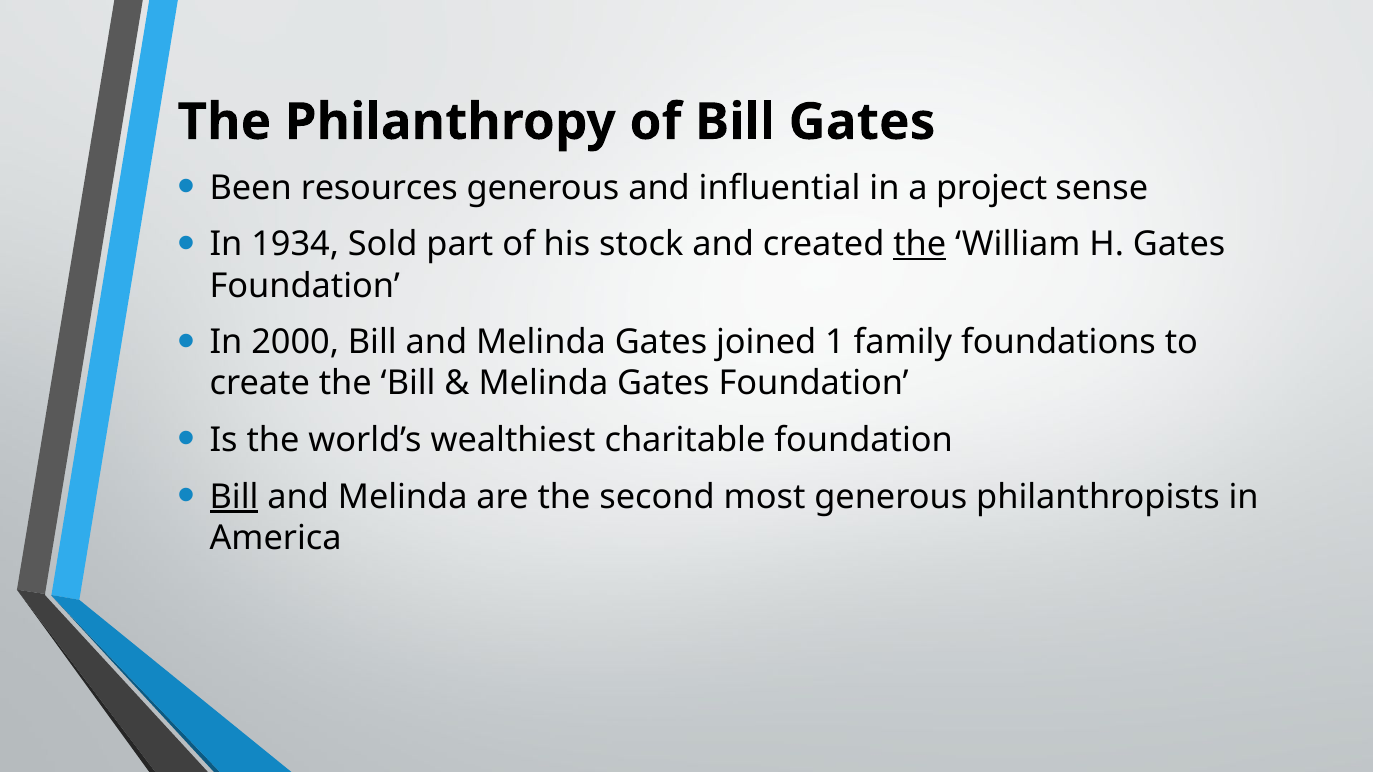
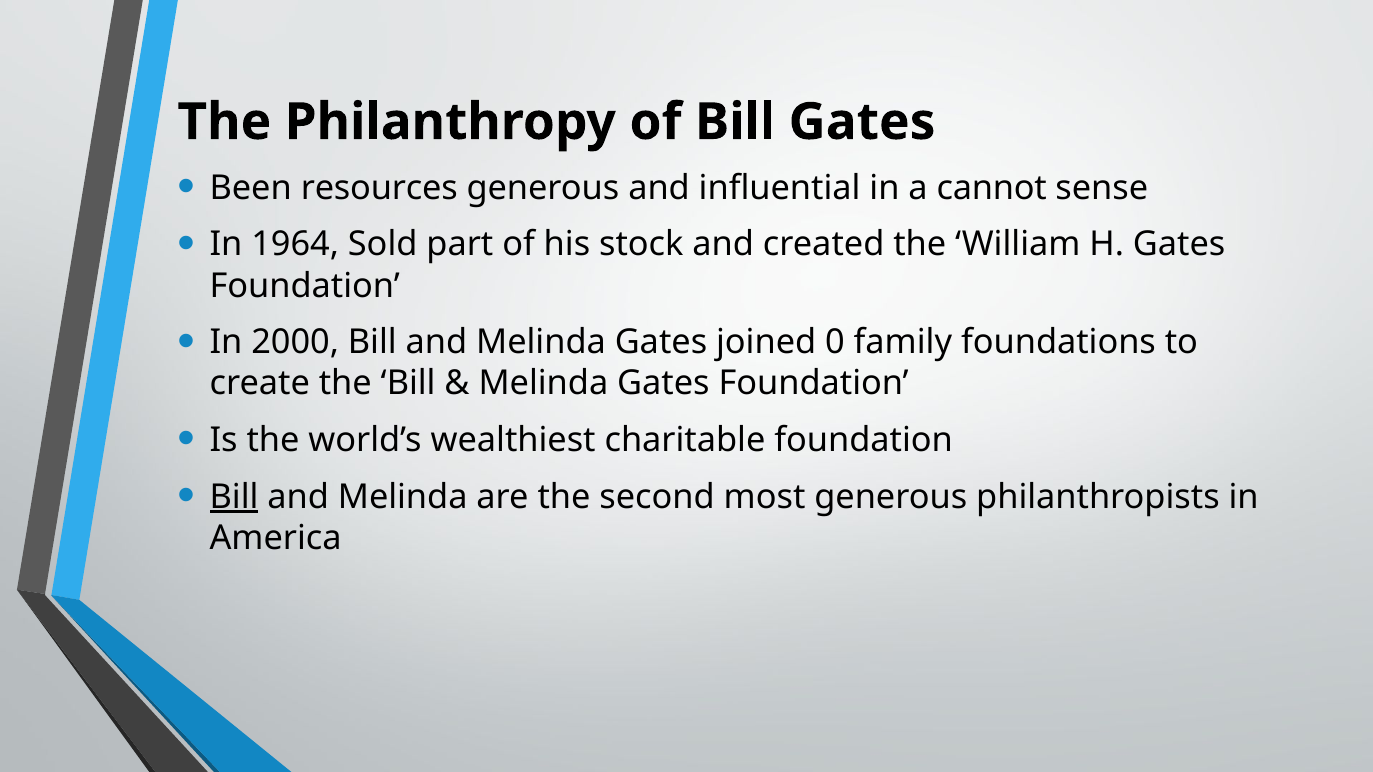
project: project -> cannot (992, 188)
1934: 1934 -> 1964 (295, 245)
the underline: present -> none (920, 245)
1: 1 -> 0 (835, 342)
